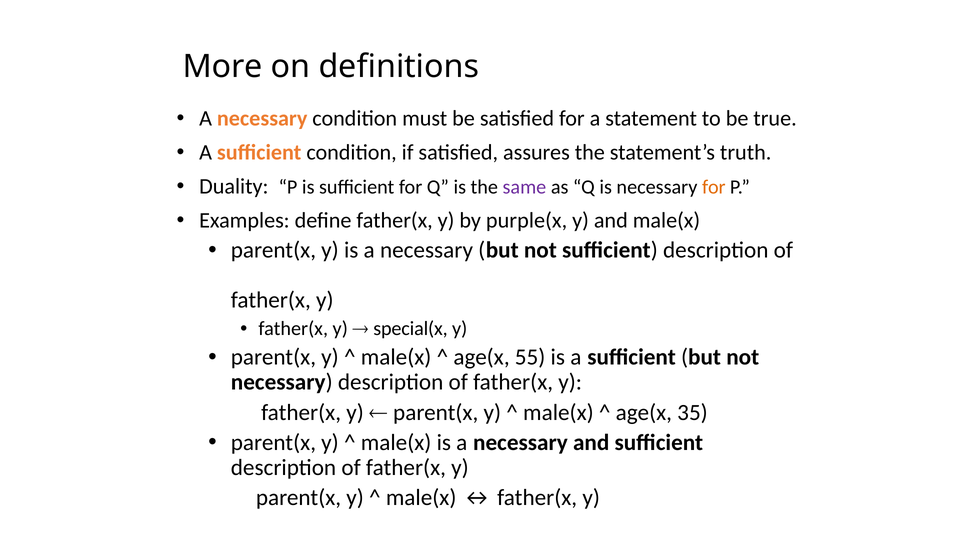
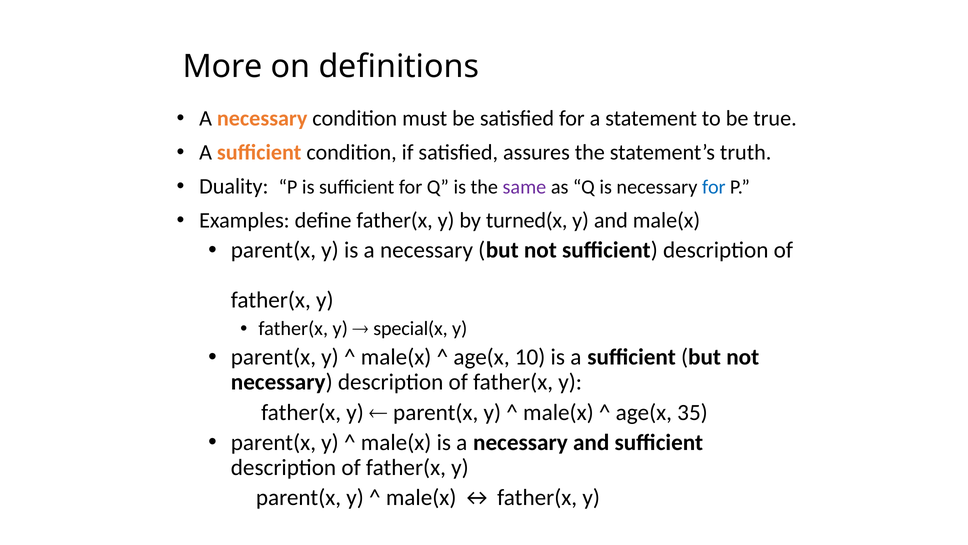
for colour: orange -> blue (714, 187)
purple(x: purple(x -> turned(x (527, 220)
55: 55 -> 10 (530, 357)
